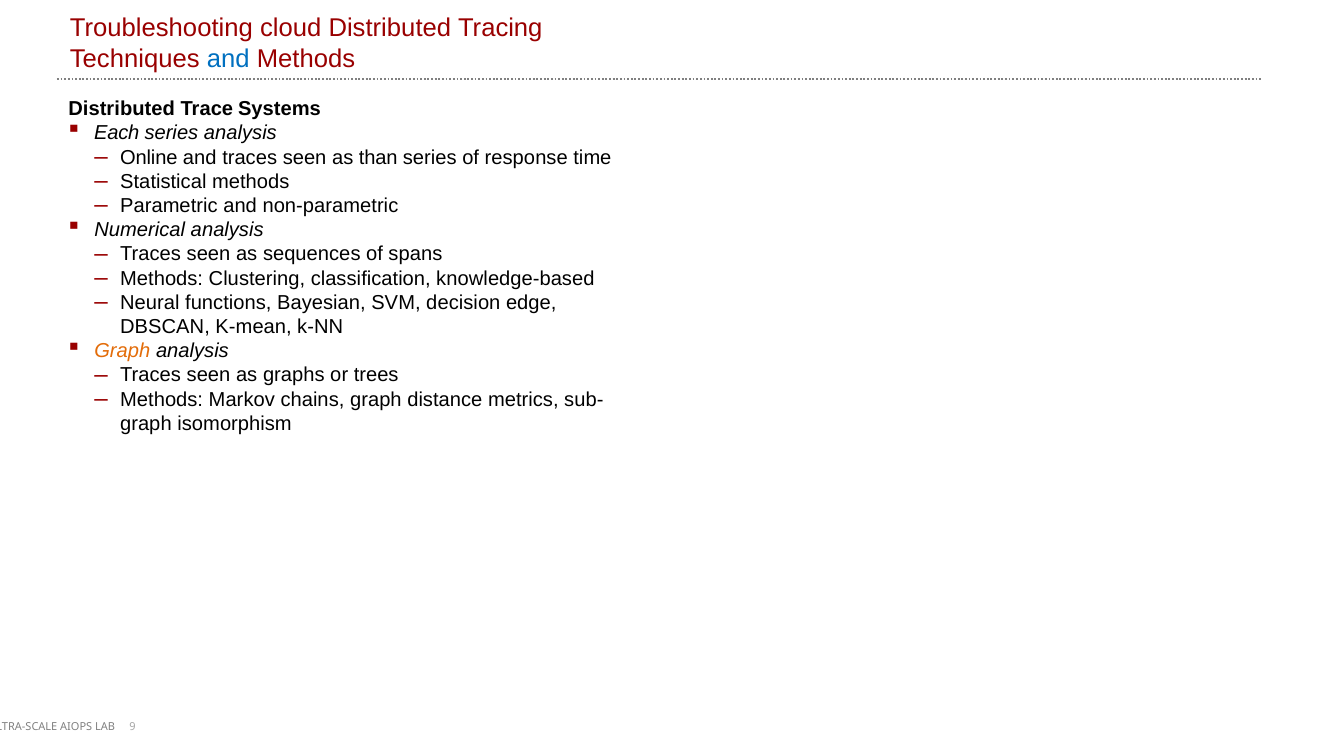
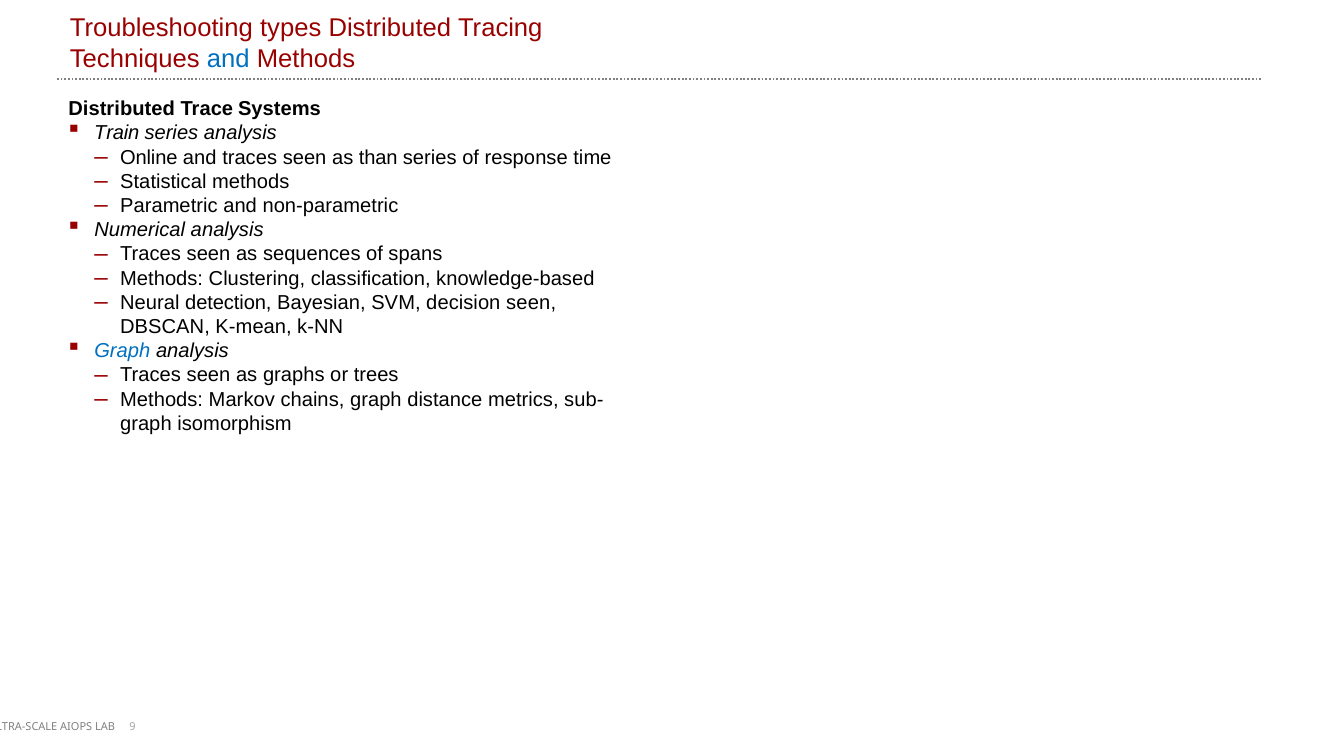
cloud: cloud -> types (291, 28)
Each: Each -> Train (117, 133)
functions: functions -> detection (228, 302)
decision edge: edge -> seen (531, 302)
Graph colour: orange -> blue (122, 351)
